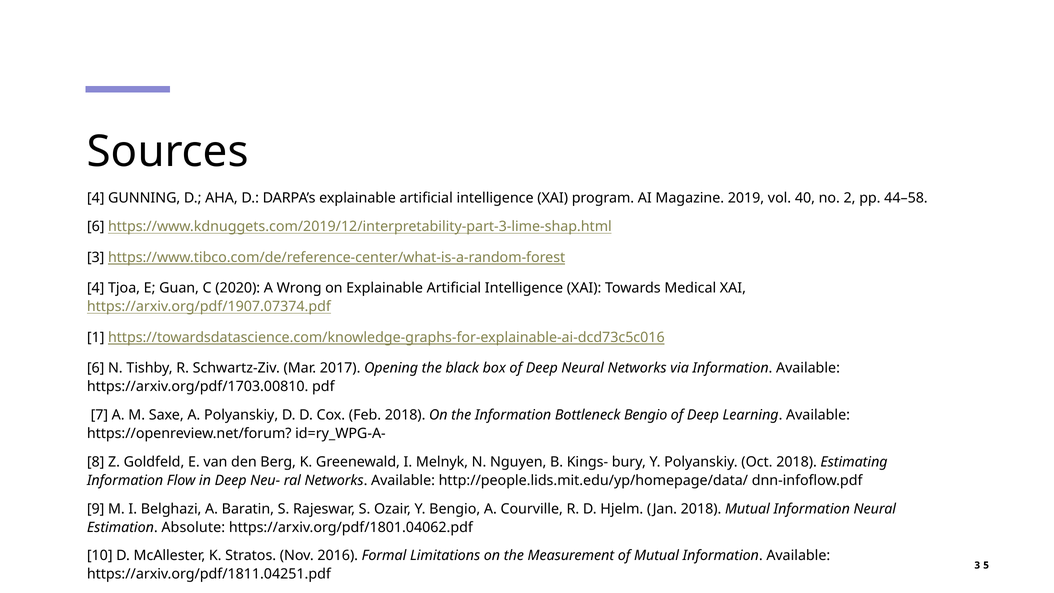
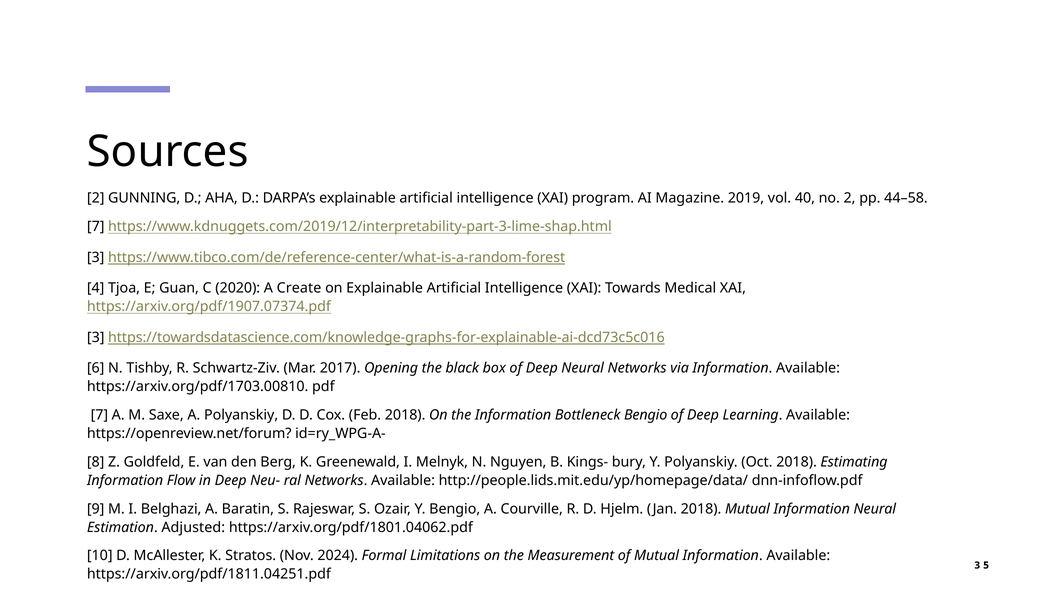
4: 4 -> 2 (96, 198)
6: 6 -> 7 (96, 227)
Wrong: Wrong -> Create (299, 288)
1: 1 -> 3 (96, 337)
Absolute: Absolute -> Adjusted (193, 527)
2016: 2016 -> 2024 (338, 556)
